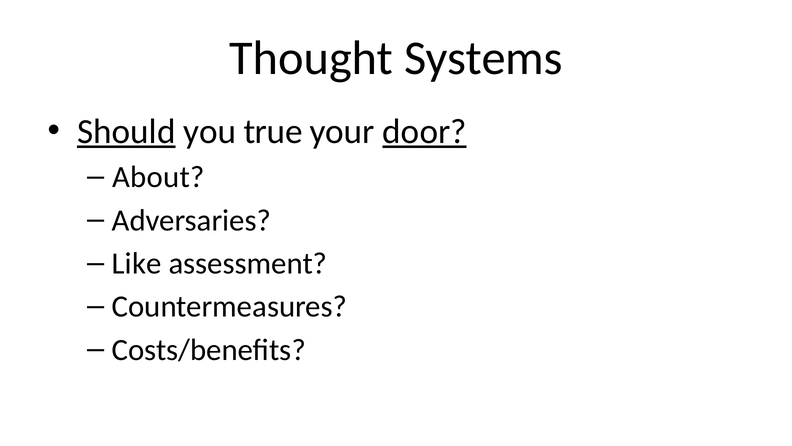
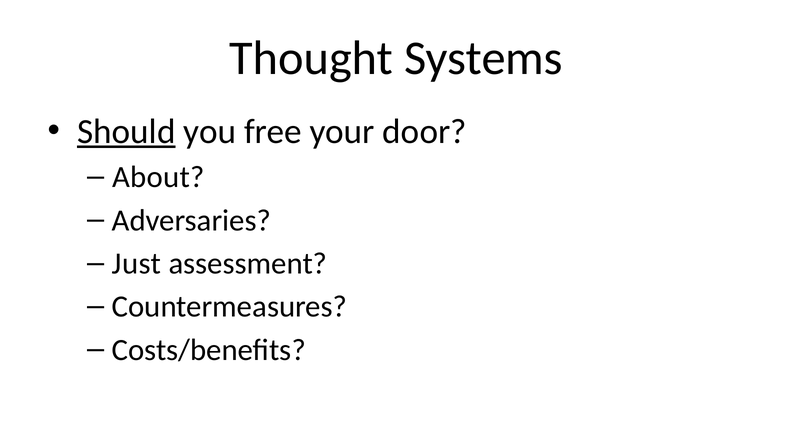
true: true -> free (273, 132)
door underline: present -> none (425, 132)
Like: Like -> Just (137, 263)
